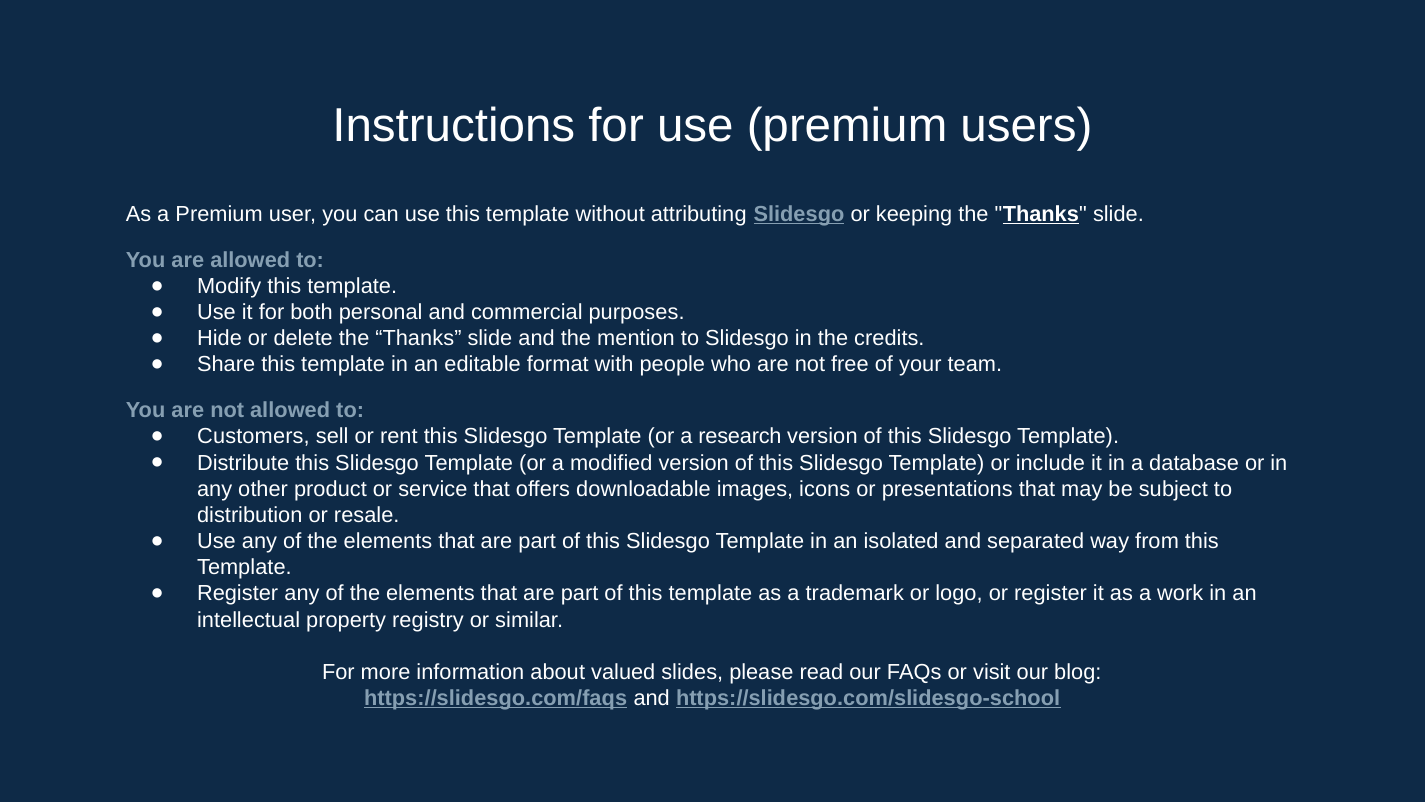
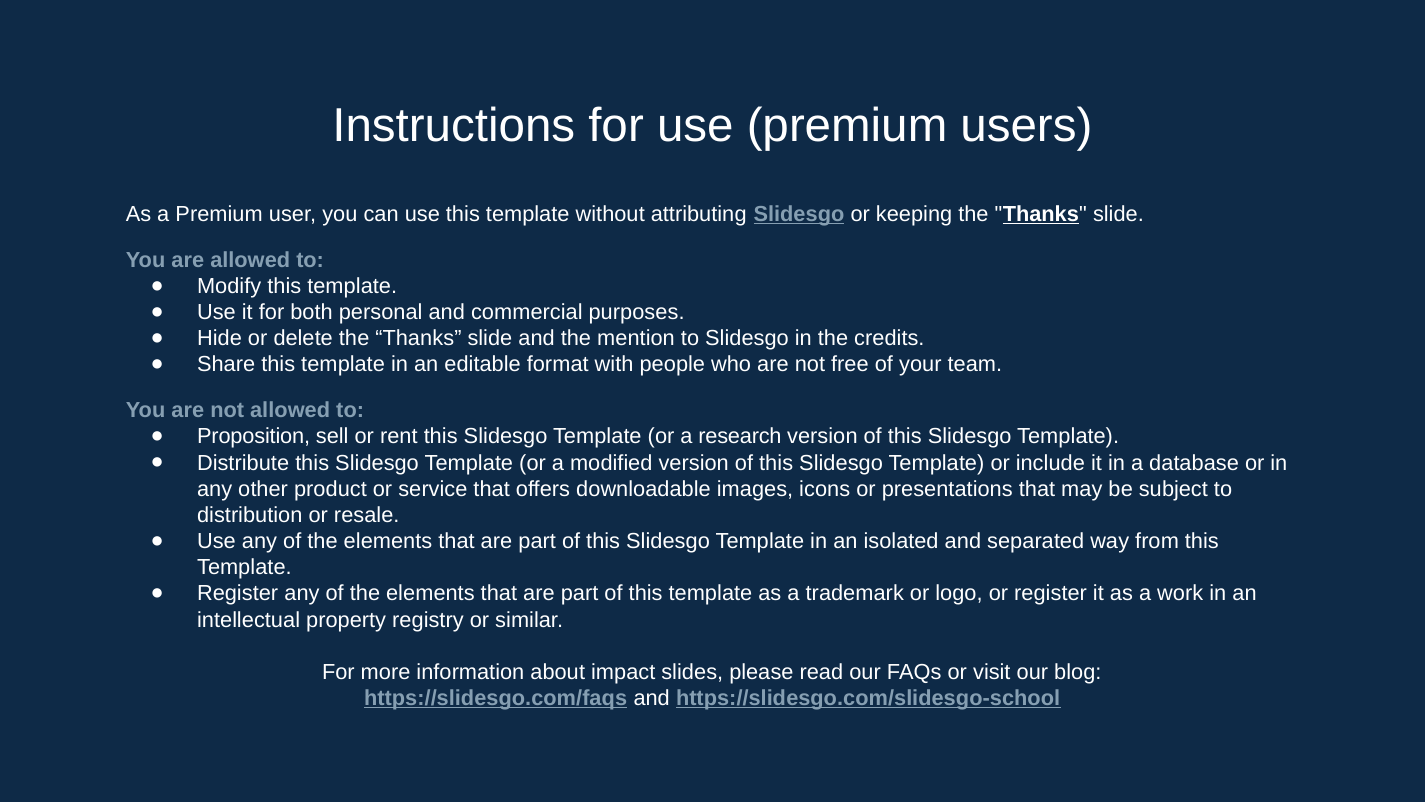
Customers: Customers -> Proposition (254, 437)
valued: valued -> impact (623, 672)
